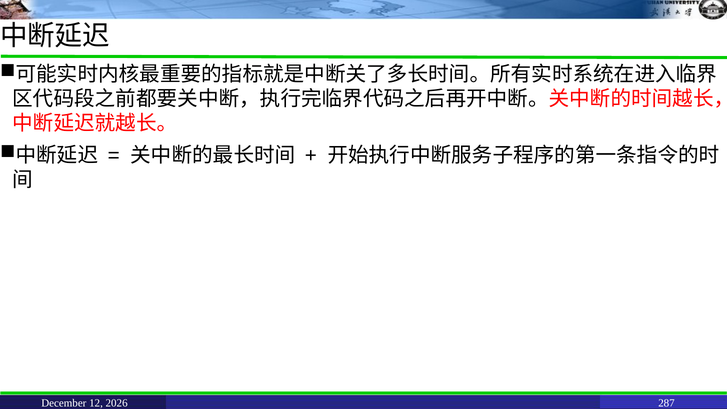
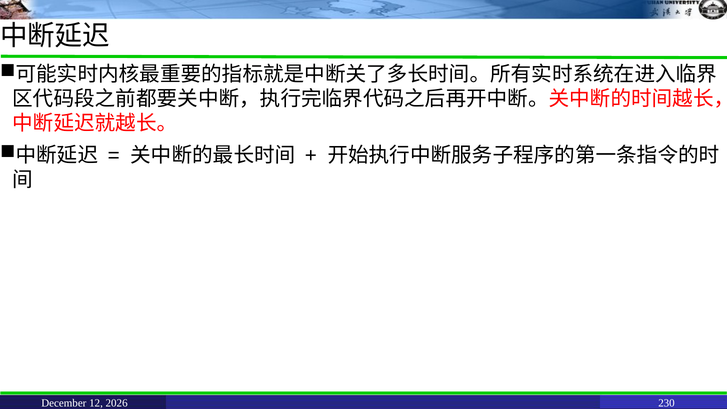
287: 287 -> 230 (666, 403)
